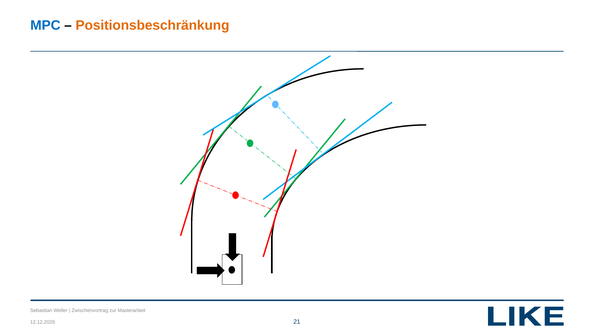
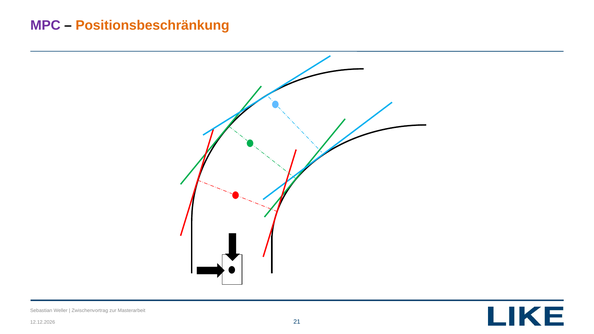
MPC colour: blue -> purple (45, 25)
